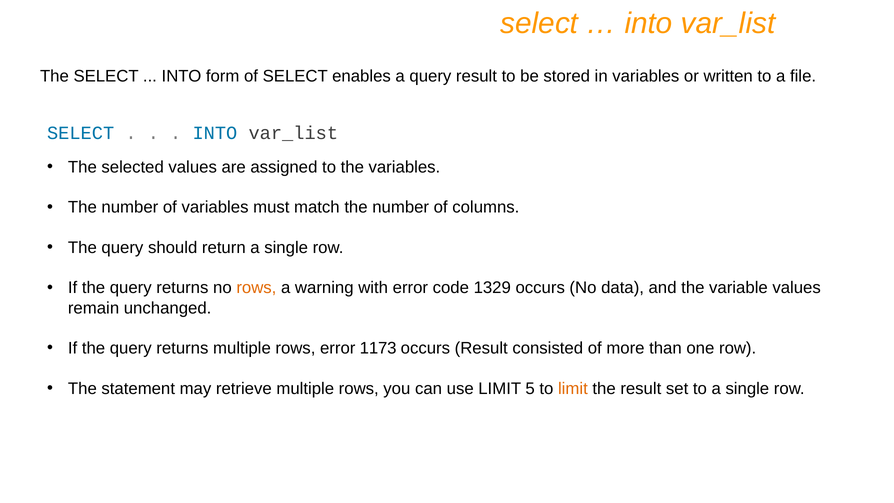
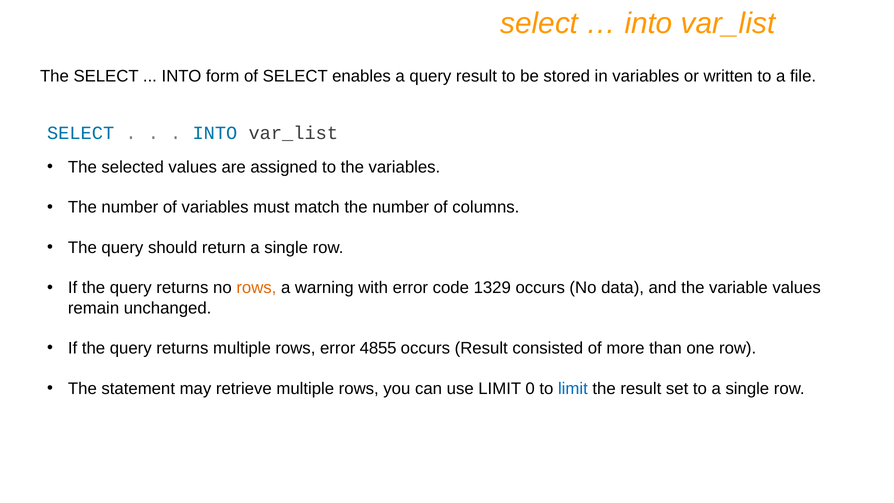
1173: 1173 -> 4855 (378, 348)
5: 5 -> 0 (530, 388)
limit colour: orange -> blue (573, 388)
